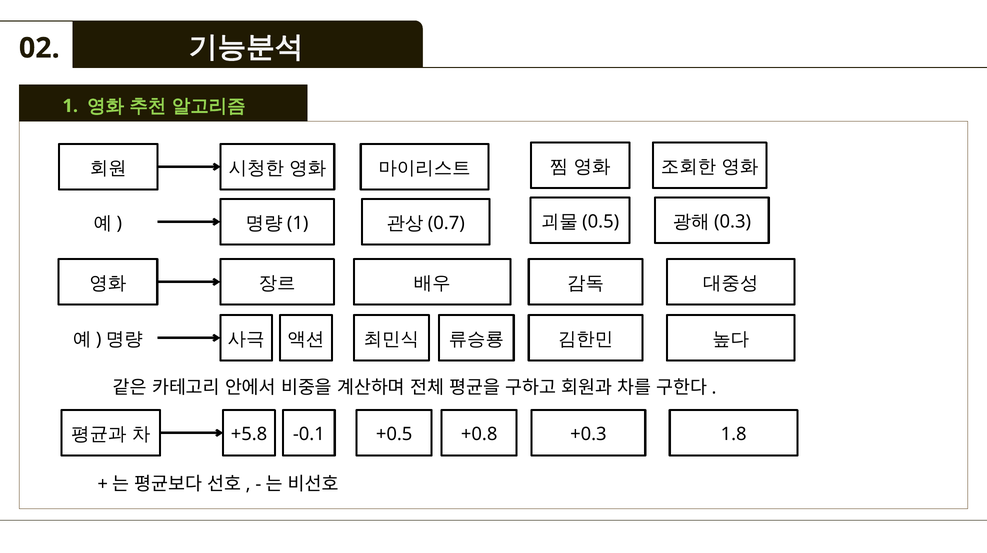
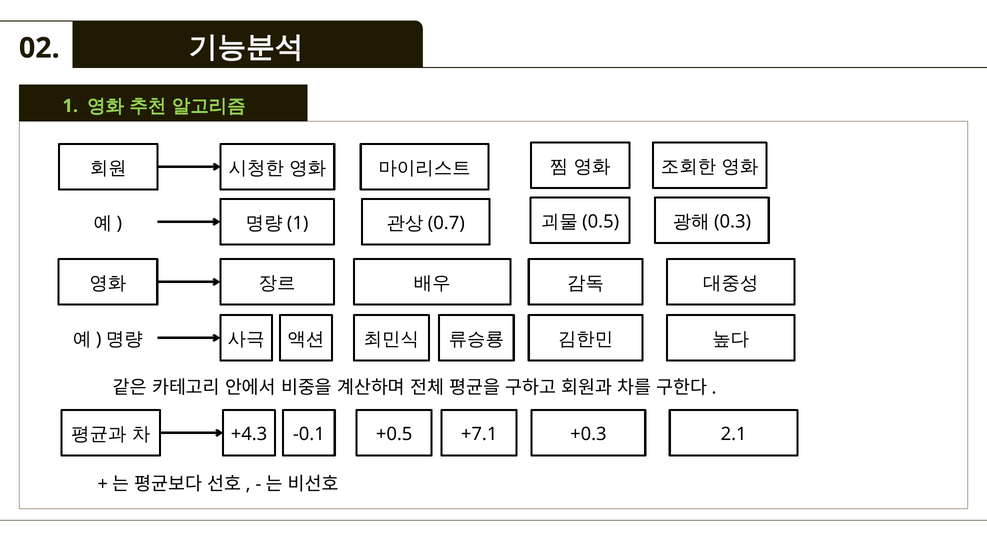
+5.8: +5.8 -> +4.3 (249, 434)
+0.8: +0.8 -> +7.1 (479, 434)
1.8: 1.8 -> 2.1 (734, 434)
